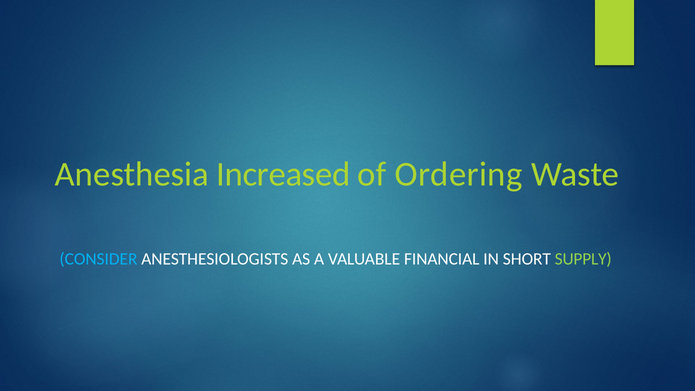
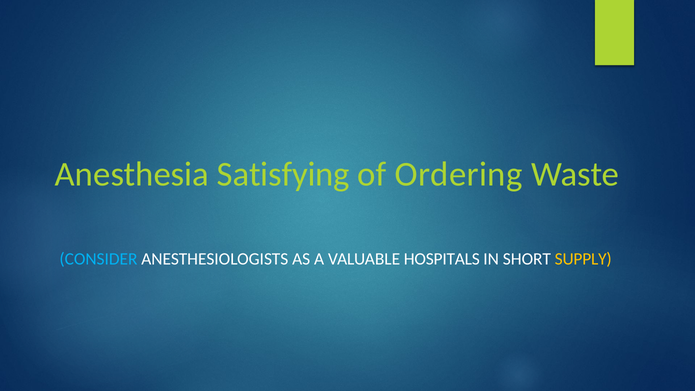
Increased: Increased -> Satisfying (283, 174)
FINANCIAL: FINANCIAL -> HOSPITALS (442, 259)
SUPPLY colour: light green -> yellow (583, 259)
